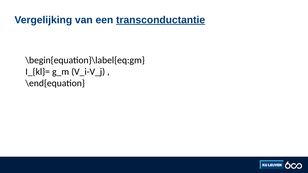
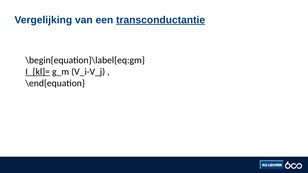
I_{kl}= underline: none -> present (38, 72)
